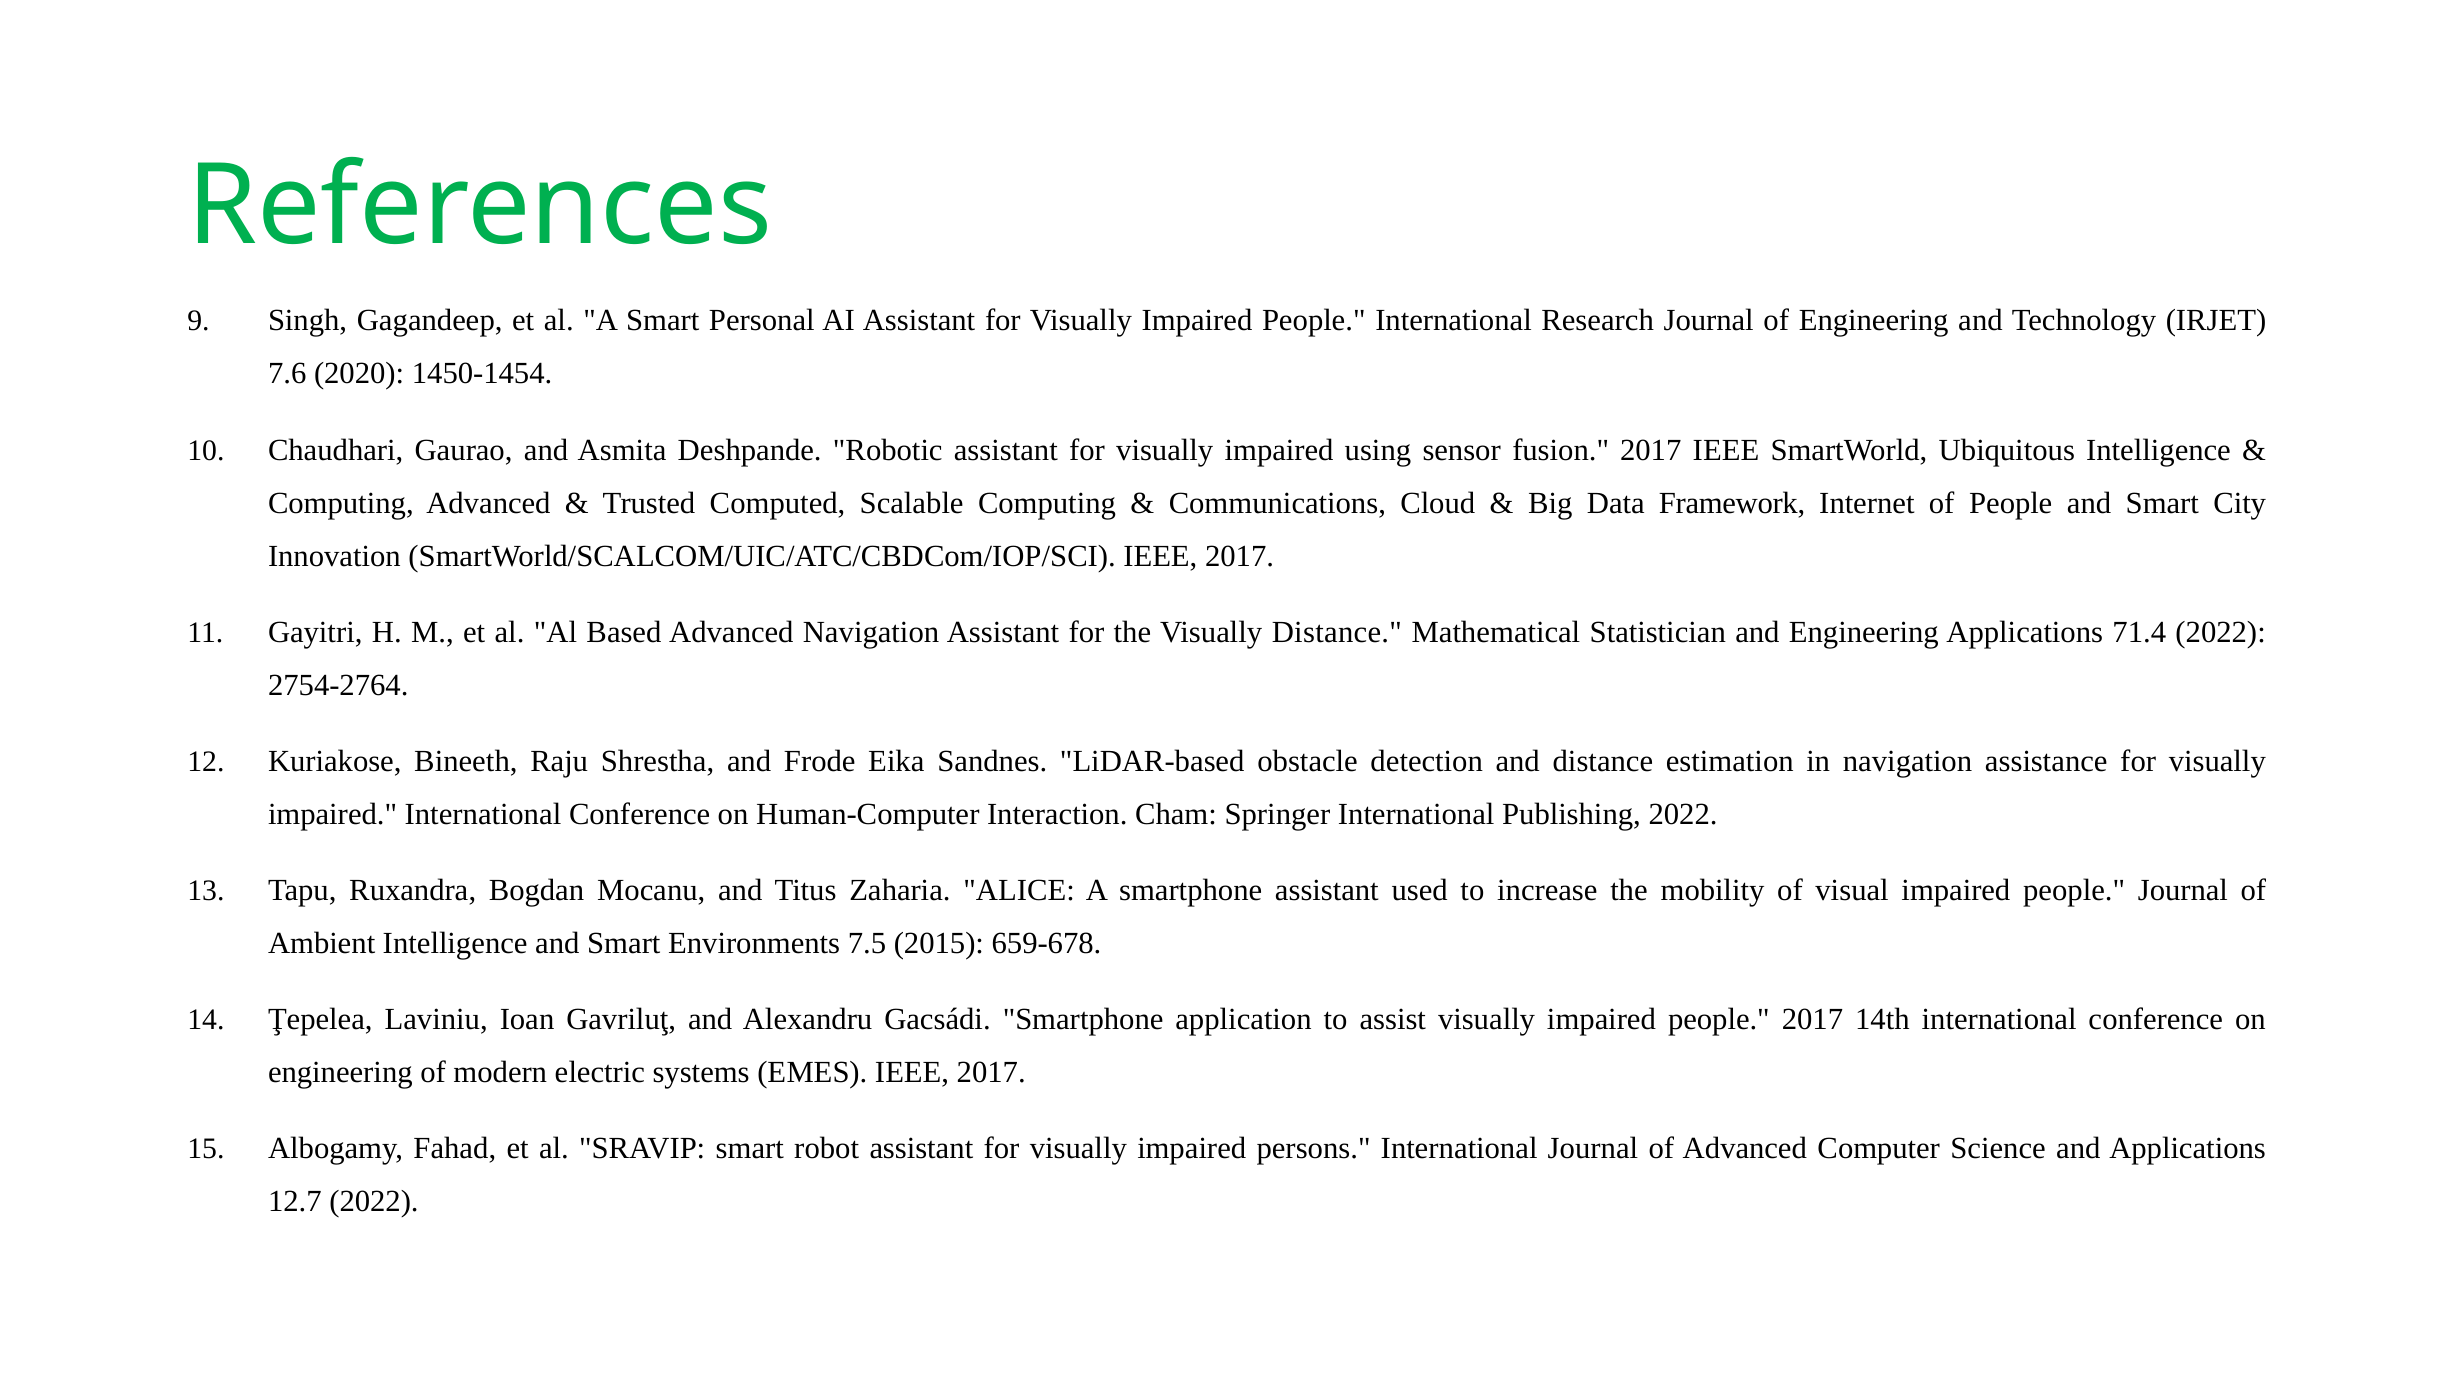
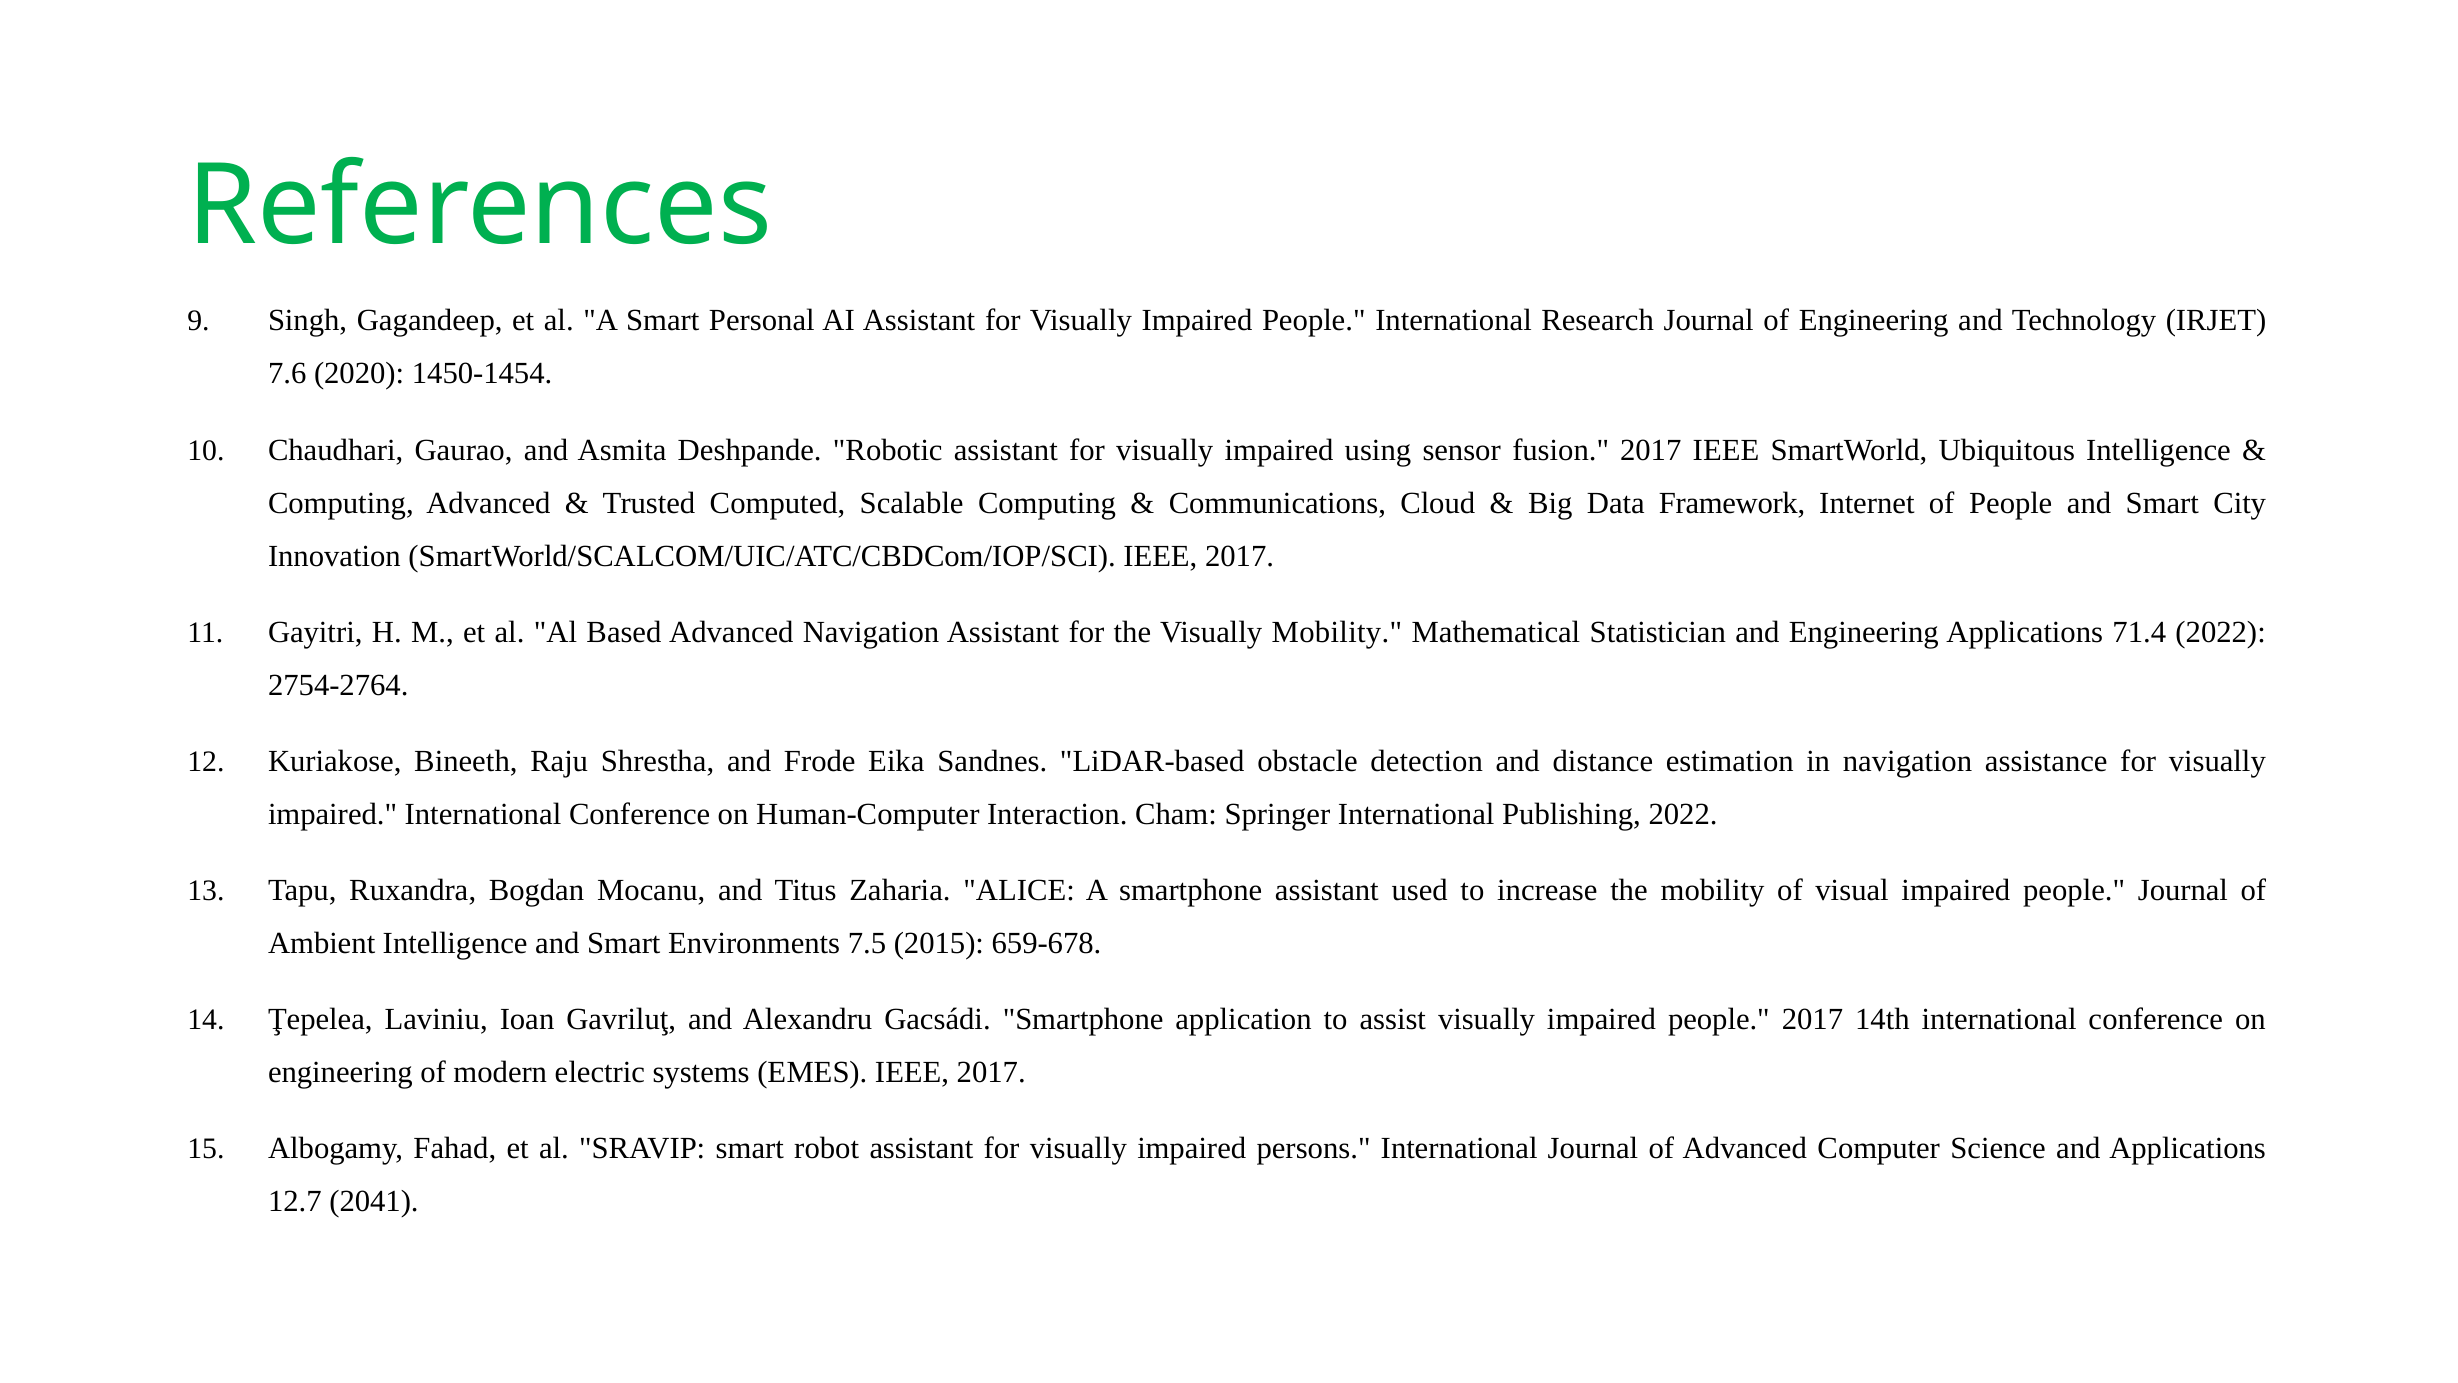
Visually Distance: Distance -> Mobility (1337, 632)
12.7 2022: 2022 -> 2041 (374, 1201)
